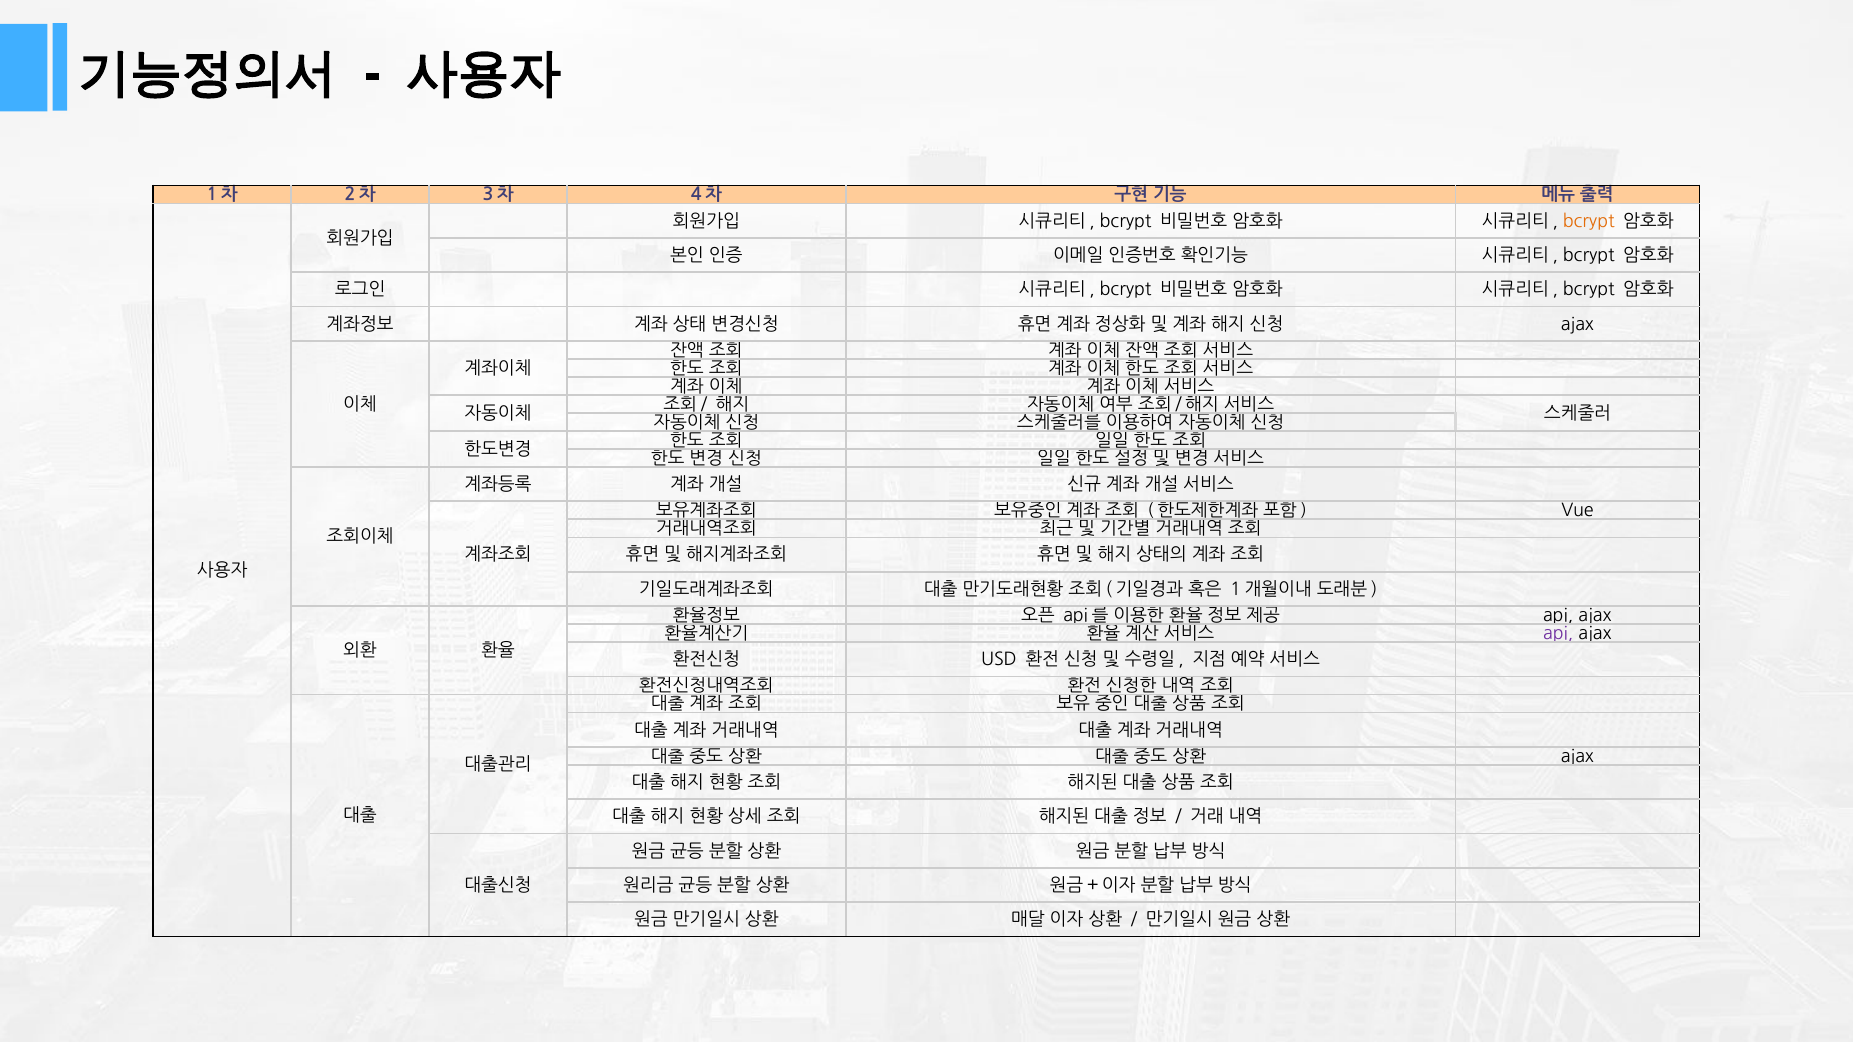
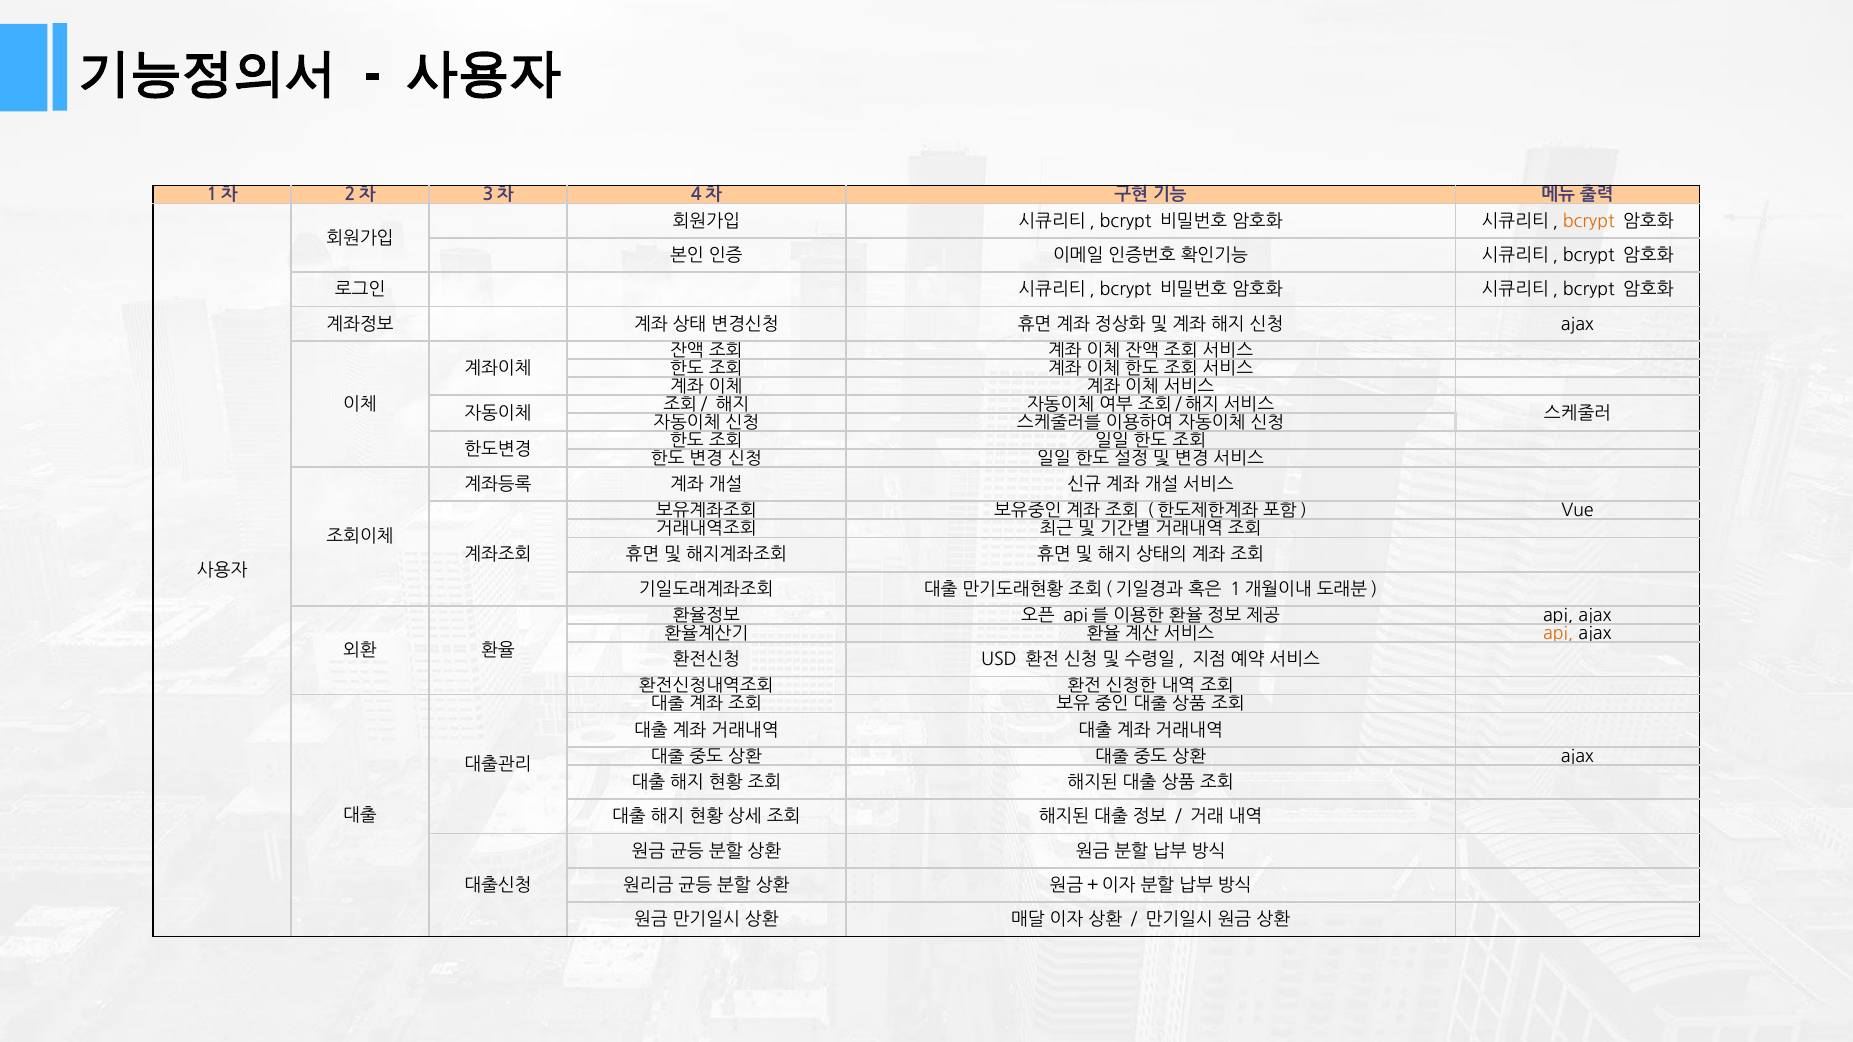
api colour: purple -> orange (1558, 634)
